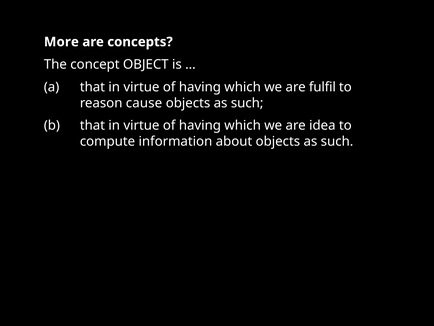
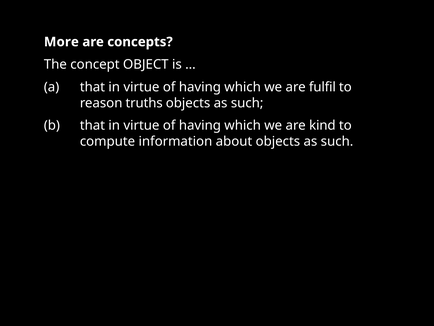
cause: cause -> truths (144, 103)
idea: idea -> kind (322, 125)
